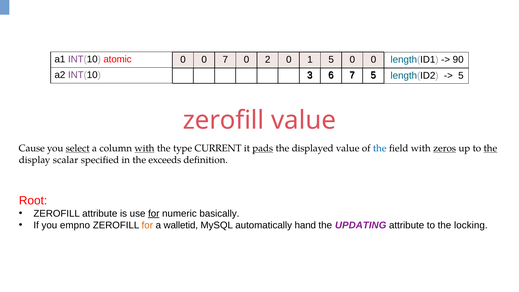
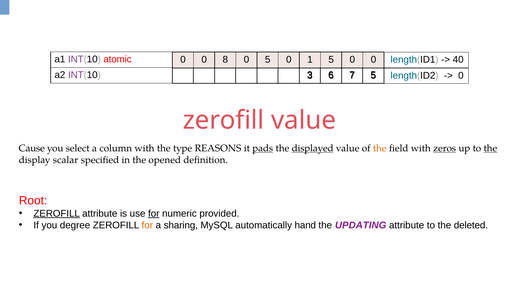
0 7: 7 -> 8 (225, 60)
0 2: 2 -> 5 (268, 60)
90: 90 -> 40 (458, 60)
5: 5 -> 0 (461, 76)
select underline: present -> none (78, 148)
with underline: present -> none (144, 148)
CURRENT: CURRENT -> REASONS (218, 148)
displayed underline: none -> present (313, 148)
the colour: blue -> orange (380, 148)
exceeds: exceeds -> opened (165, 160)
ZEROFILL underline: none -> present (57, 214)
basically: basically -> provided (219, 214)
empno: empno -> degree (75, 225)
walletid: walletid -> sharing (181, 225)
locking: locking -> deleted (471, 225)
